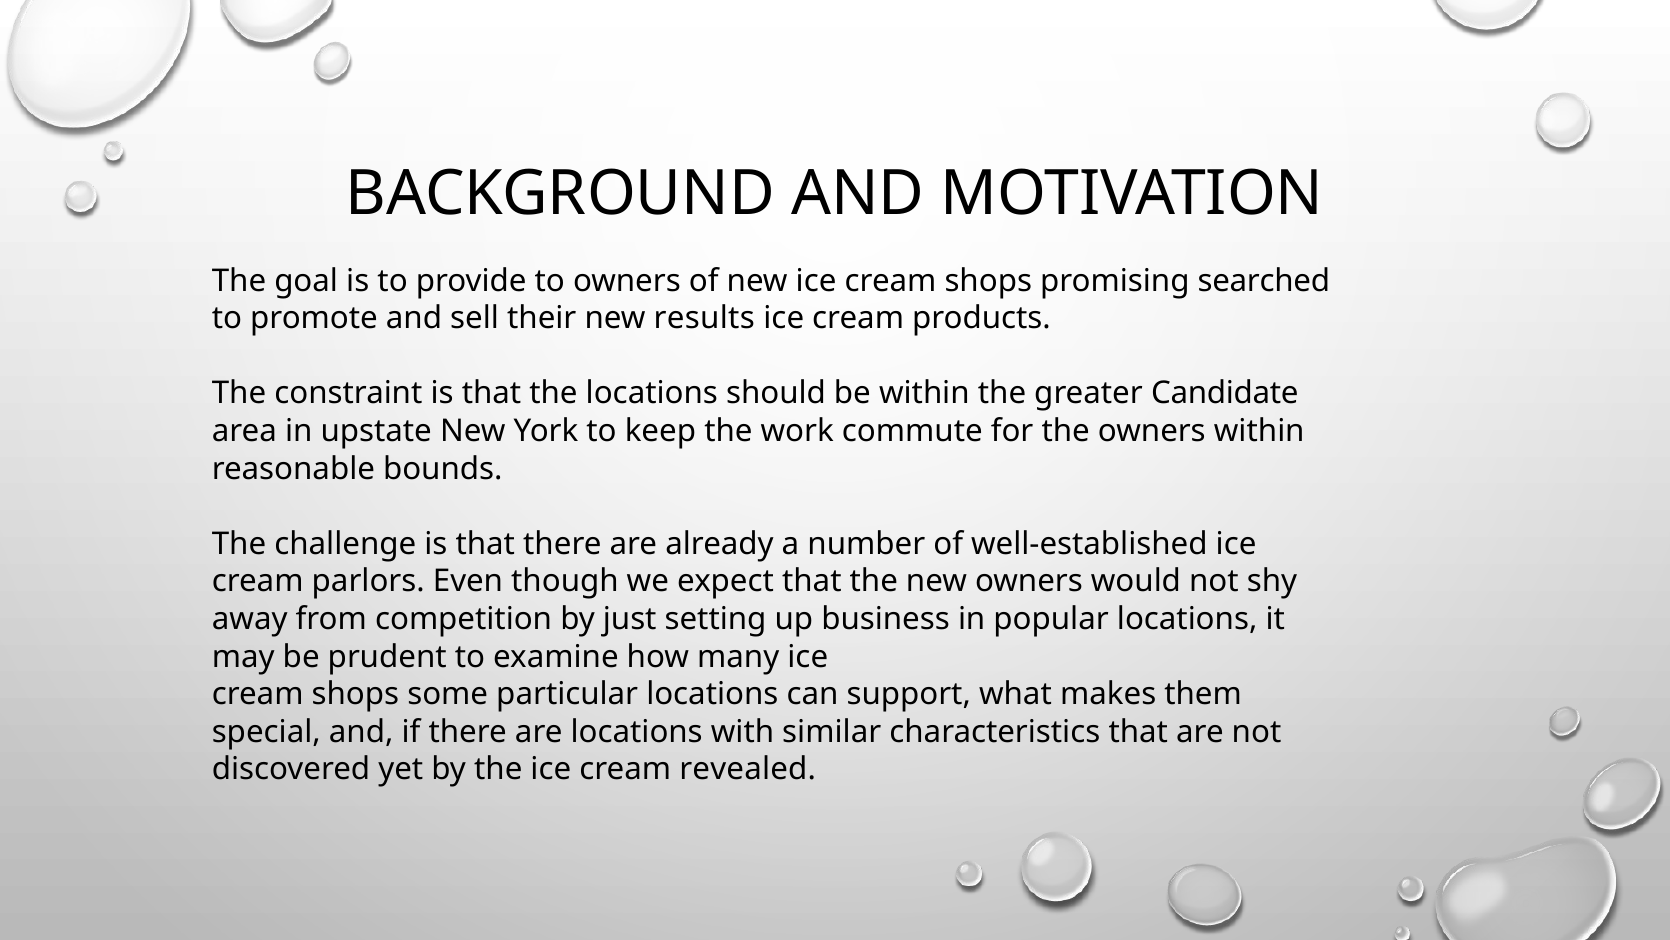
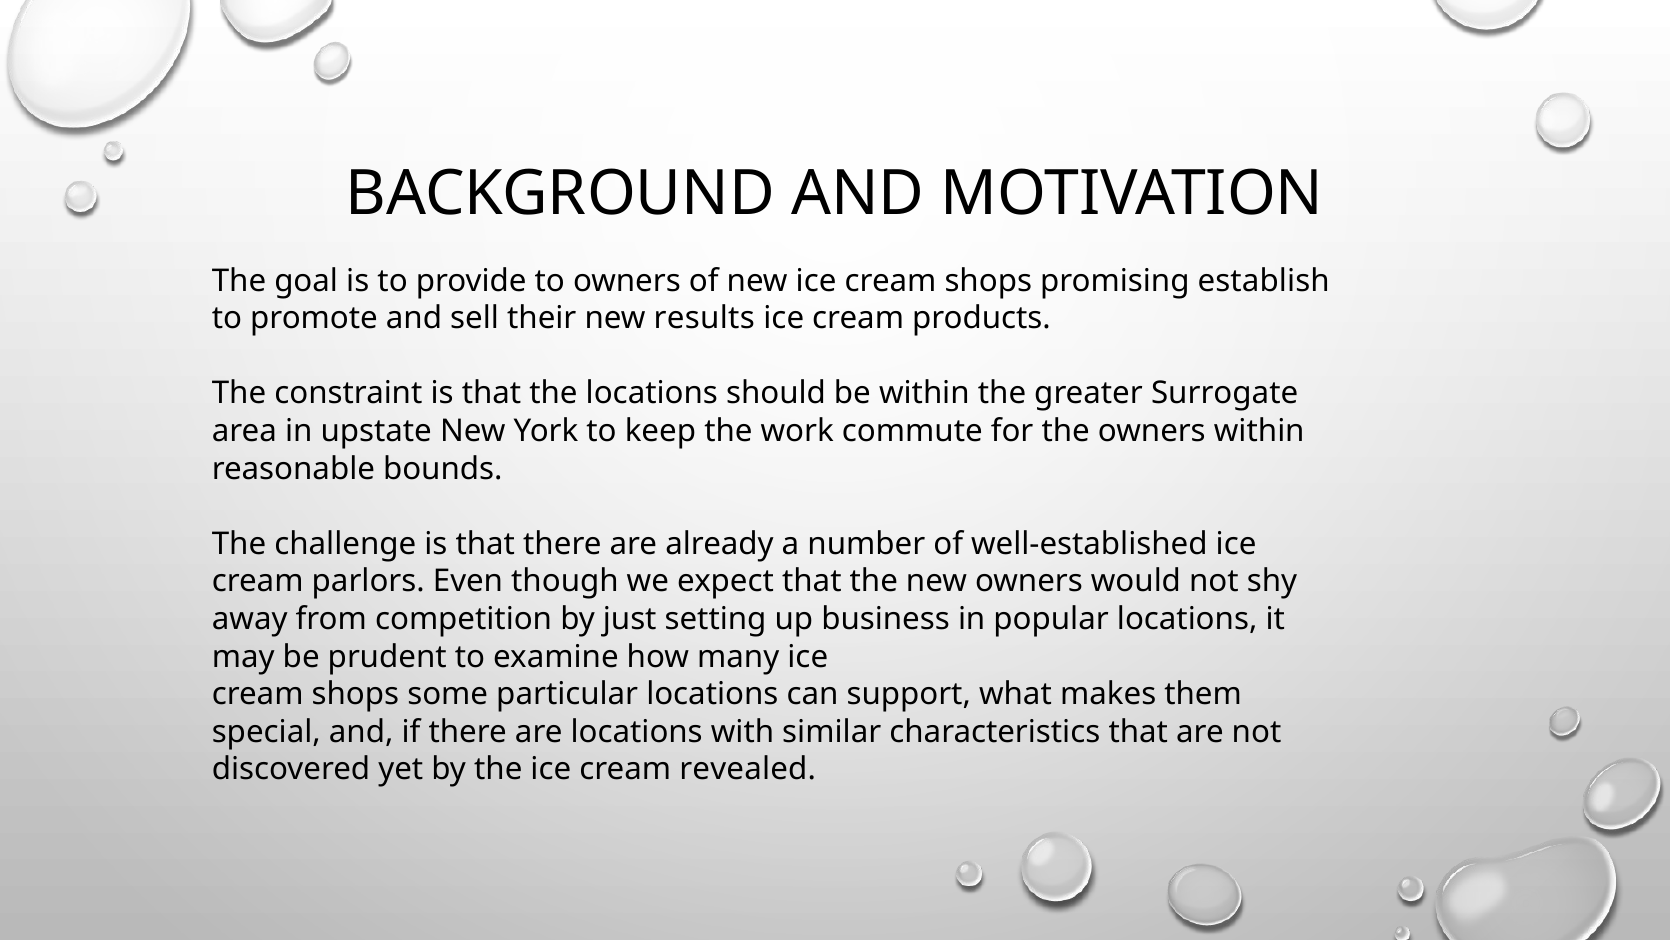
searched: searched -> establish (1264, 281)
Candidate: Candidate -> Surrogate (1225, 393)
